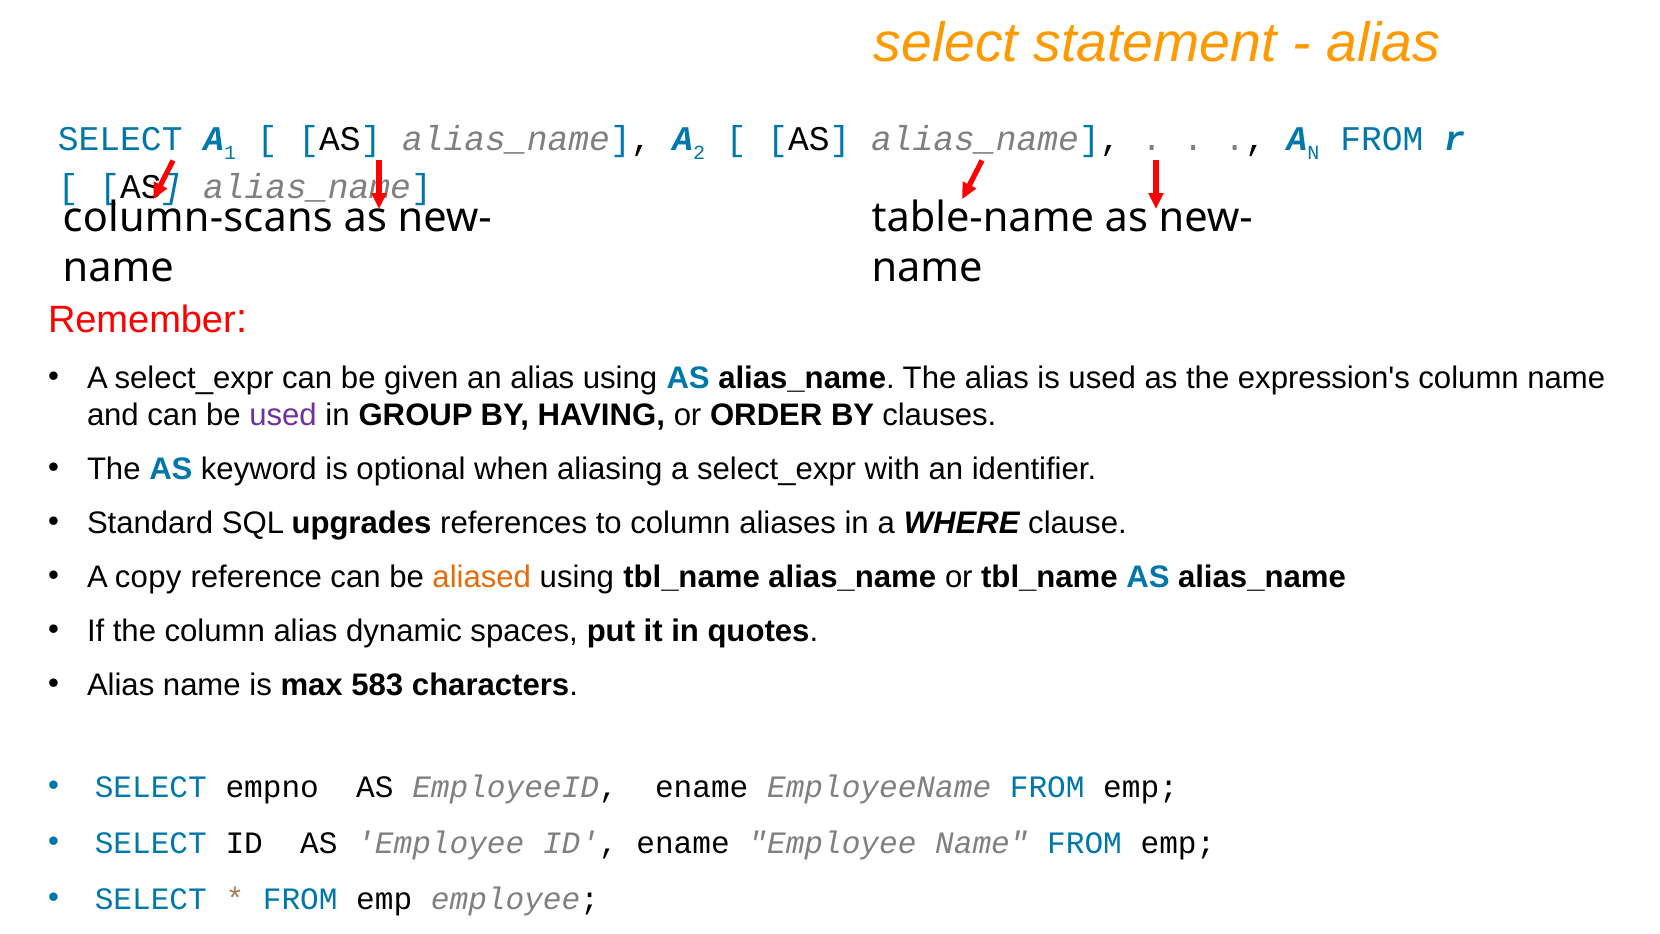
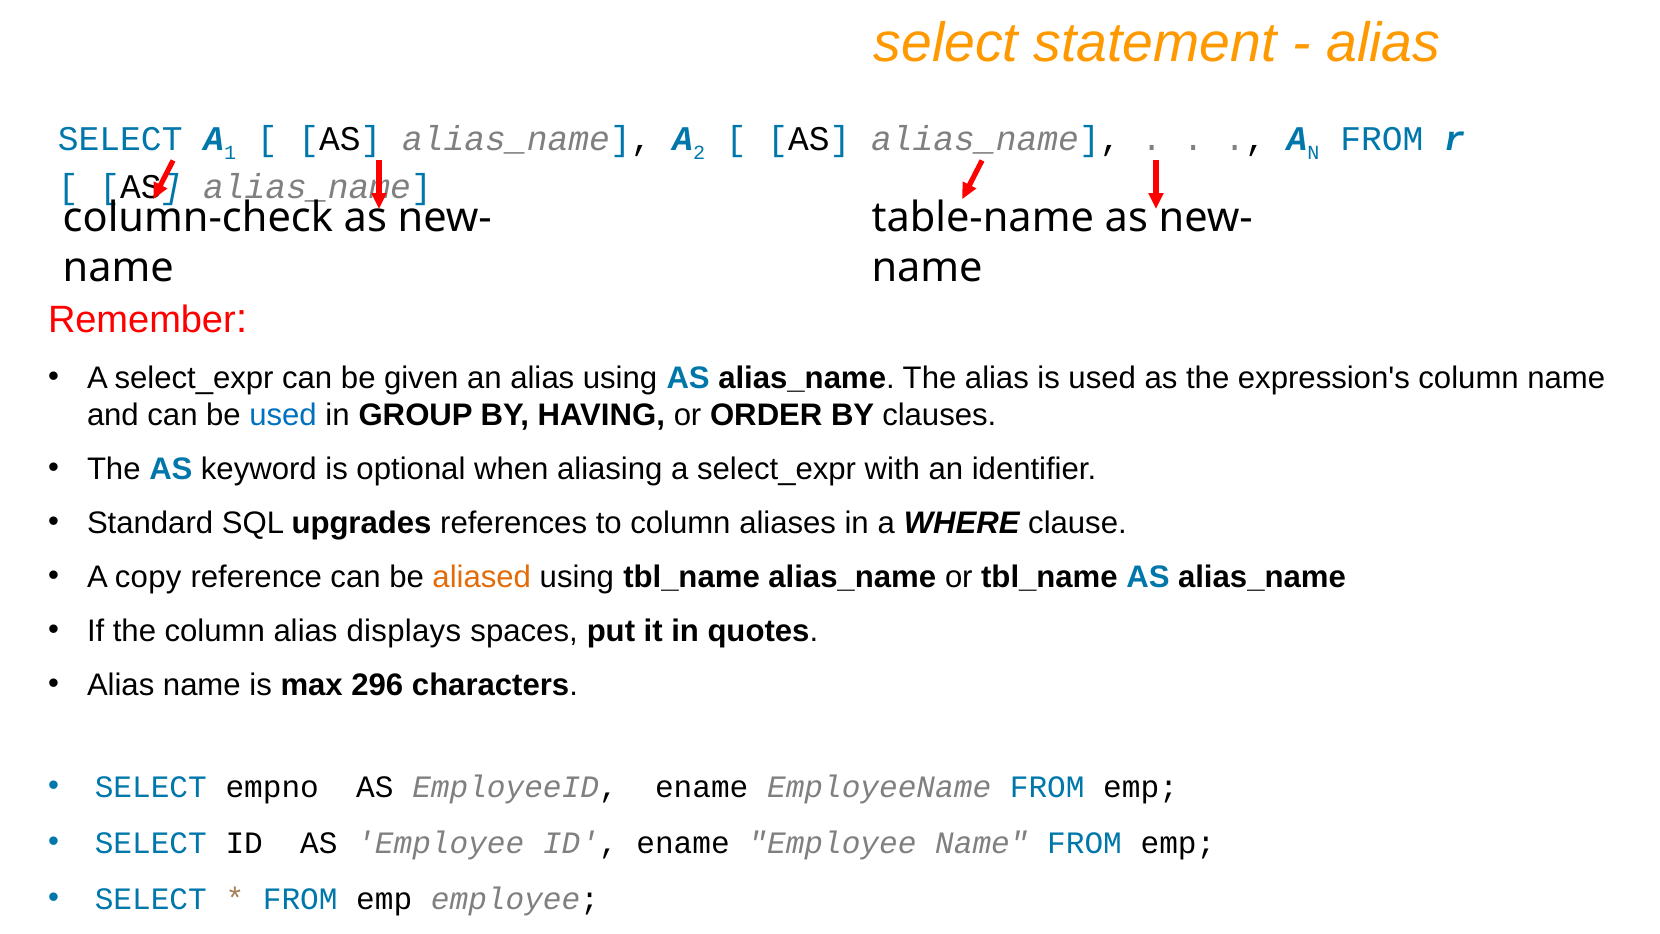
column-scans: column-scans -> column-check (198, 218)
used colour: purple -> blue (283, 415)
dynamic: dynamic -> displays (404, 631)
583: 583 -> 296 (377, 685)
